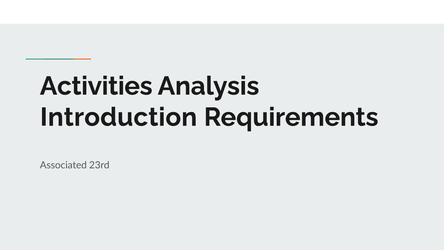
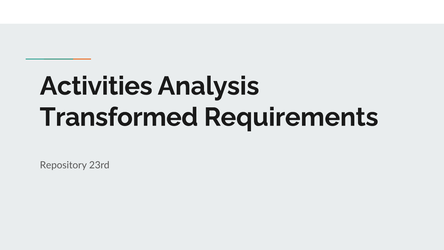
Introduction: Introduction -> Transformed (119, 117)
Associated: Associated -> Repository (63, 165)
